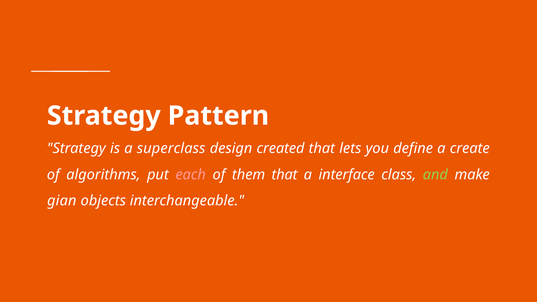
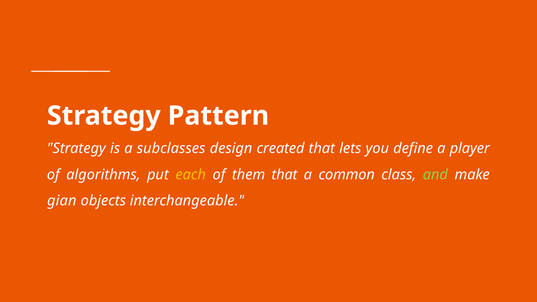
superclass: superclass -> subclasses (171, 148)
create: create -> player (470, 148)
each colour: pink -> yellow (191, 175)
interface: interface -> common (347, 175)
